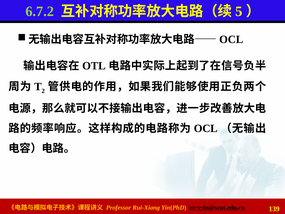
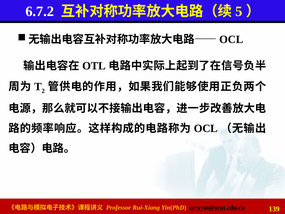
6.7.2 colour: light green -> white (40, 11)
